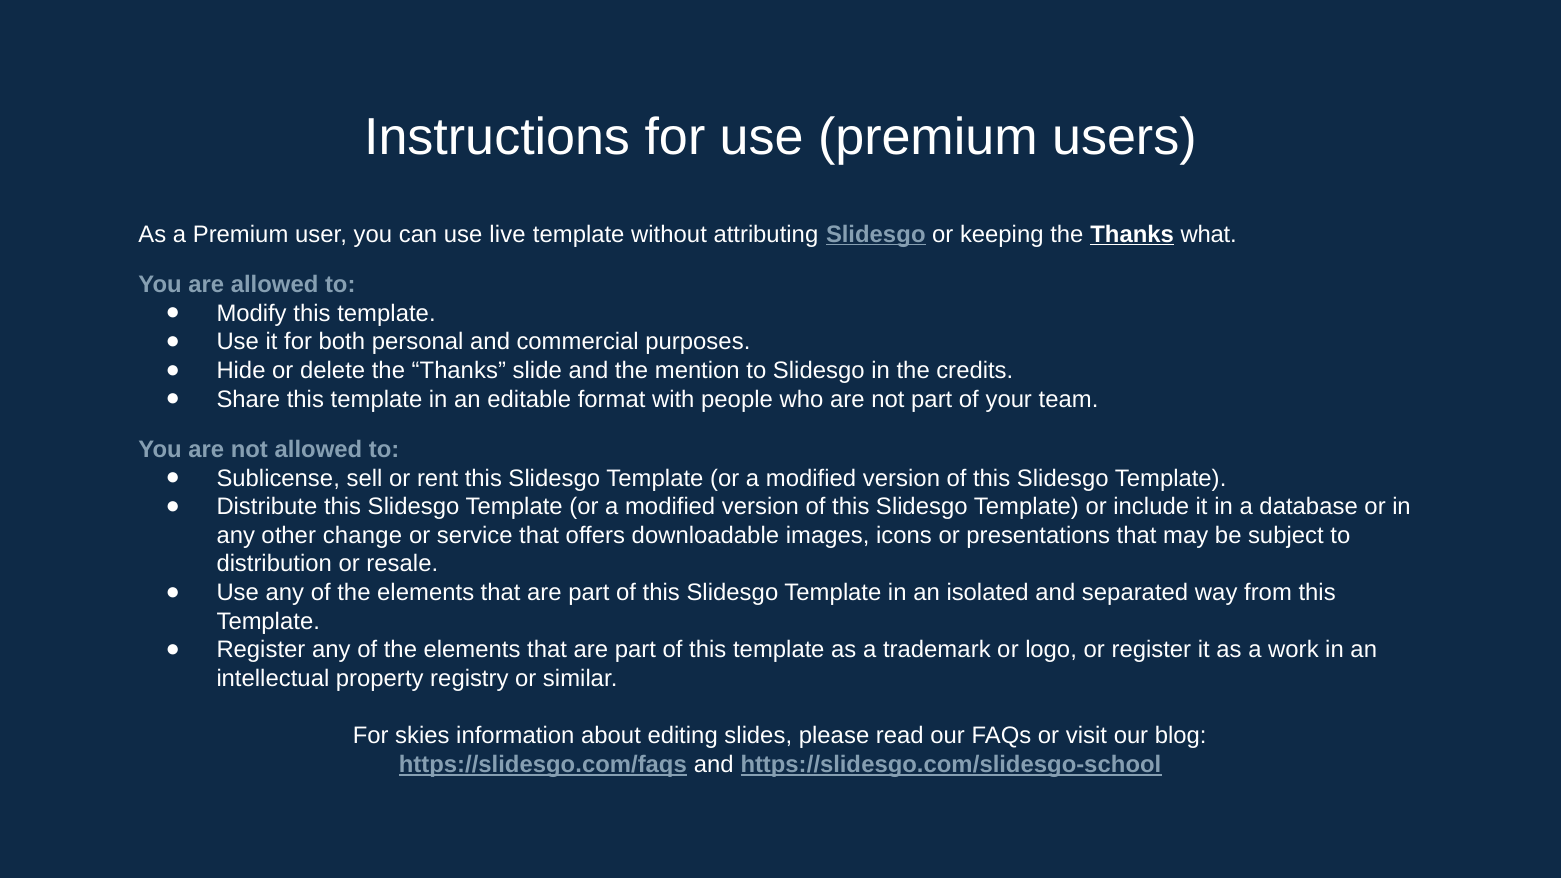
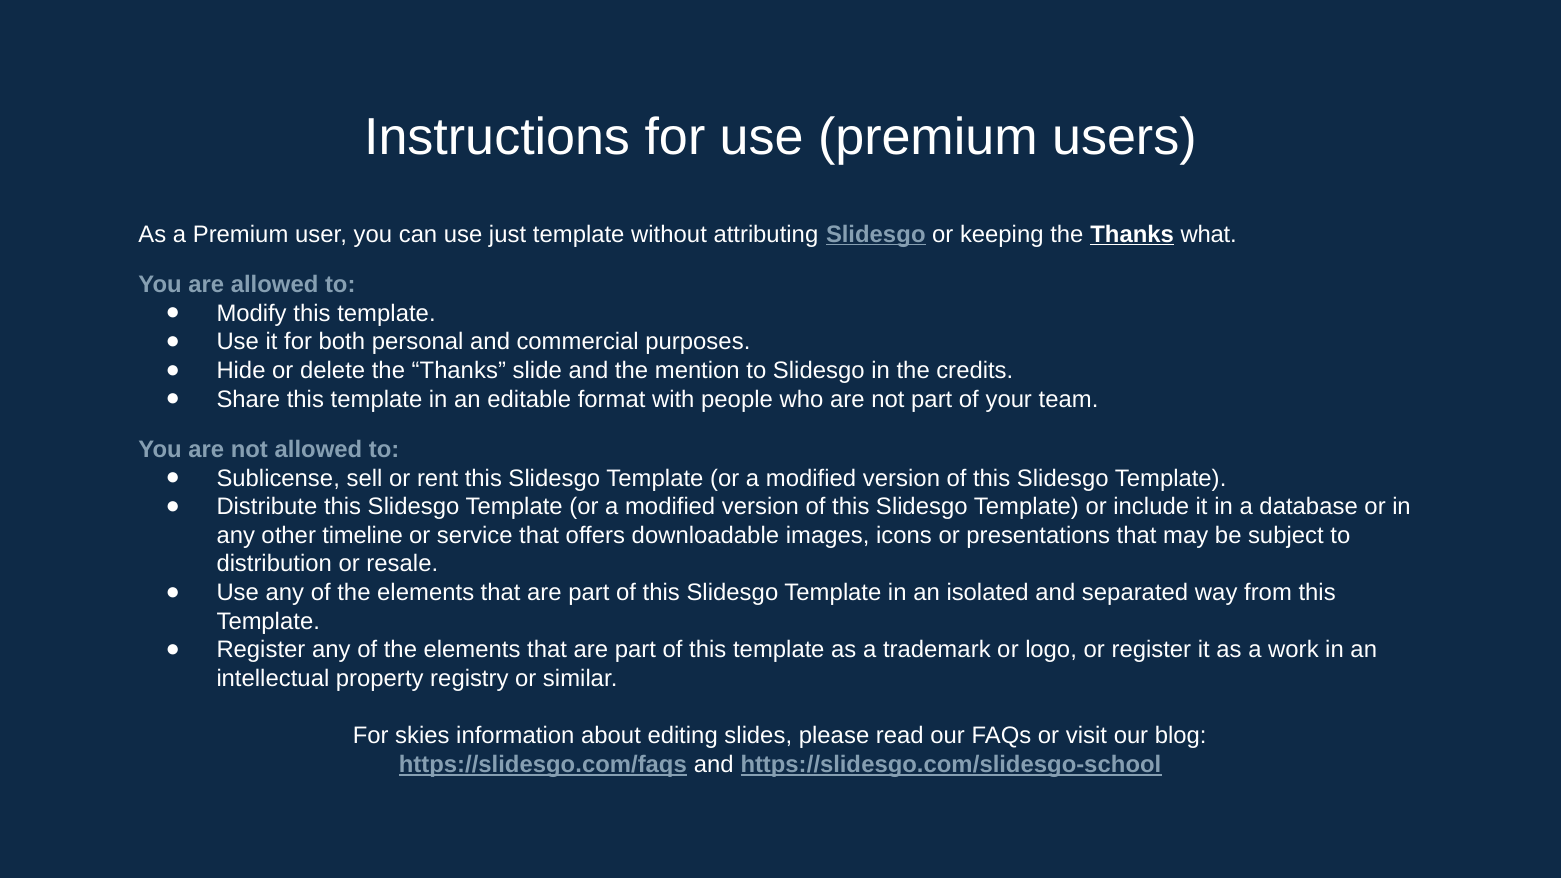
live: live -> just (508, 234)
change: change -> timeline (363, 535)
